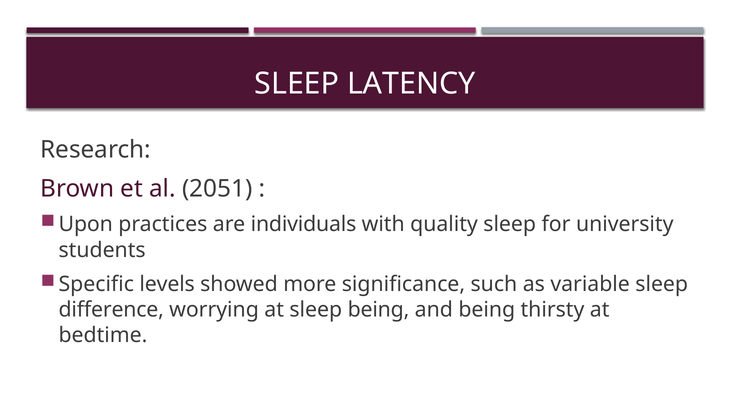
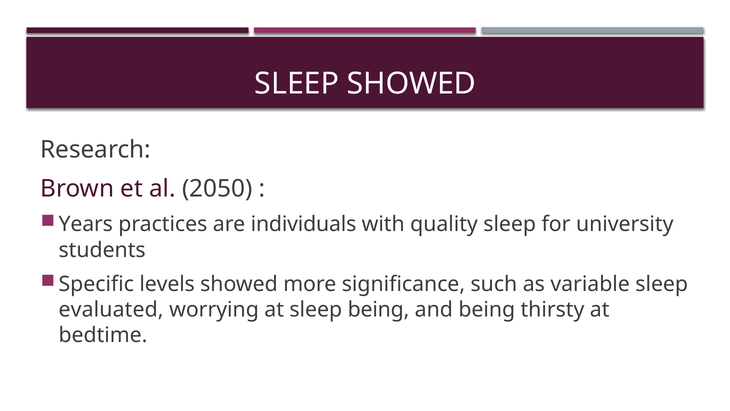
SLEEP LATENCY: LATENCY -> SHOWED (411, 84)
2051: 2051 -> 2050 (217, 188)
Upon: Upon -> Years (86, 224)
difference: difference -> evaluated (111, 310)
